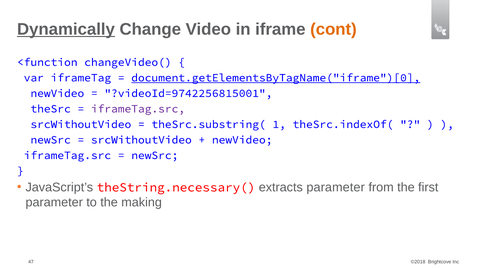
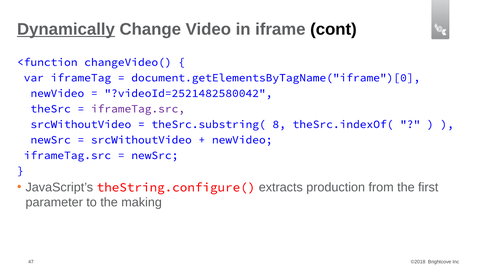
cont colour: orange -> black (333, 29)
document.getElementsByTagName("iframe")[0 underline: present -> none (276, 78)
?videoId=9742256815001: ?videoId=9742256815001 -> ?videoId=2521482580042 (188, 93)
1: 1 -> 8 (279, 124)
theString.necessary(: theString.necessary( -> theString.configure( (176, 187)
extracts parameter: parameter -> production (336, 187)
